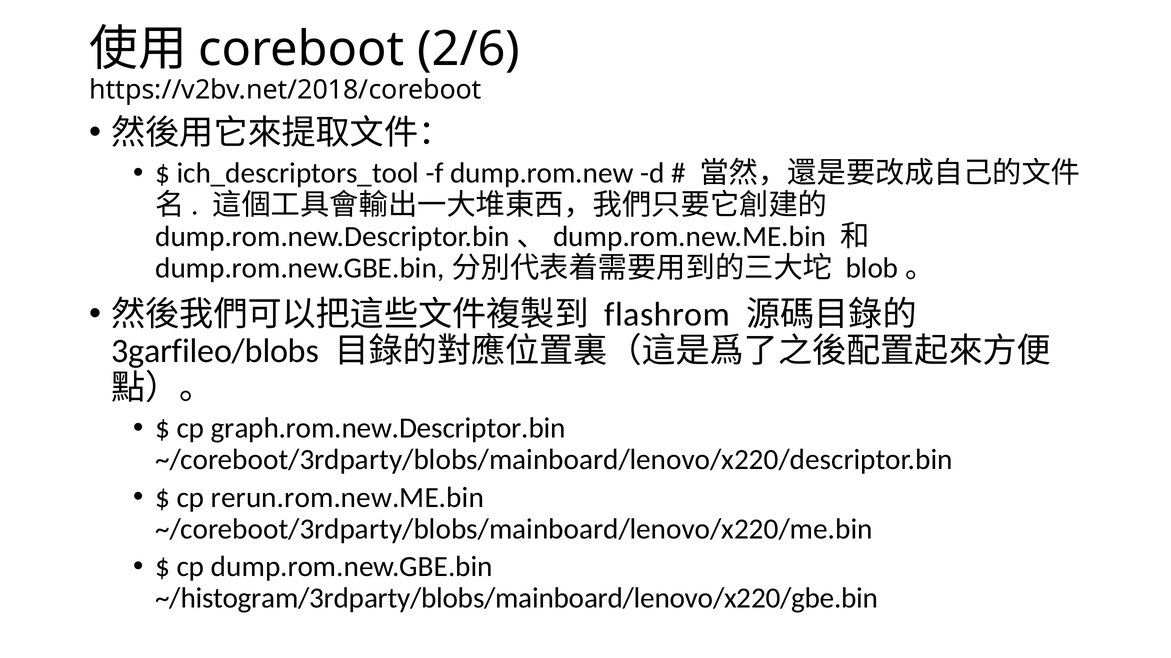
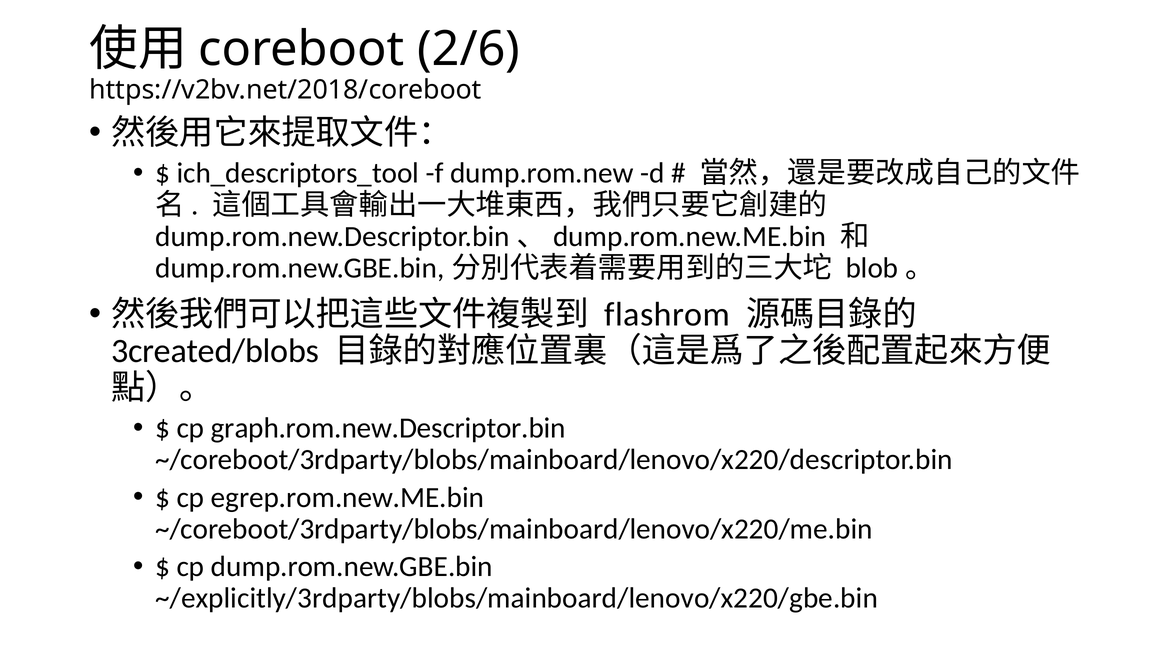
3garfileo/blobs: 3garfileo/blobs -> 3created/blobs (215, 352)
rerun.rom.new.ME.bin: rerun.rom.new.ME.bin -> egrep.rom.new.ME.bin (347, 498)
~/histogram/3rdparty/blobs/mainboard/lenovo/x220/gbe.bin: ~/histogram/3rdparty/blobs/mainboard/lenovo/x220/gbe.bin -> ~/explicitly/3rdparty/blobs/mainboard/lenovo/x220/gbe.bin (517, 599)
